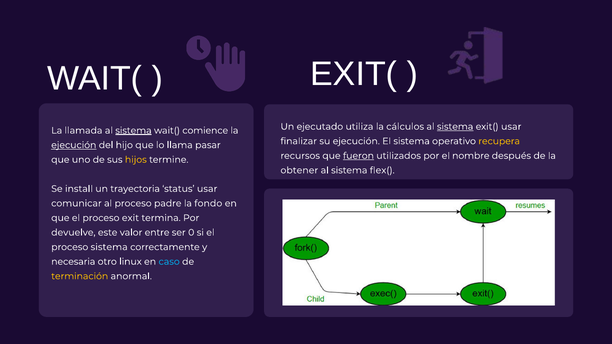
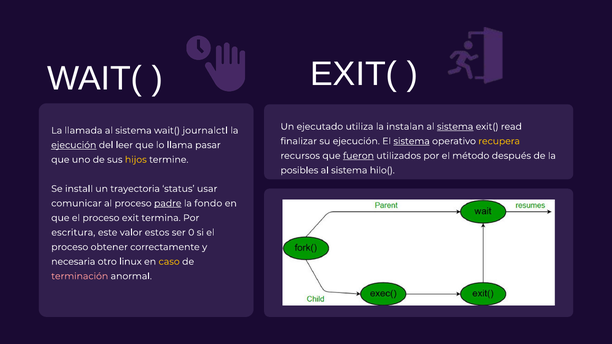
cálculos: cálculos -> instalan (405, 127)
exit( usar: usar -> read (511, 127)
sistema underline: present -> none (133, 131)
comience: comience -> journalctl (205, 131)
sistema underline: none -> present (412, 141)
hijo: hijo -> leer (124, 145)
nombre: nombre -> método (471, 156)
obtener: obtener -> posibles (299, 170)
flex(: flex( -> hilo( (382, 170)
padre underline: none -> present (168, 203)
devuelve: devuelve -> escritura (73, 233)
entre: entre -> estos (157, 233)
proceso sistema: sistema -> obtener (109, 247)
caso colour: light blue -> yellow (169, 262)
terminación colour: yellow -> pink (80, 276)
